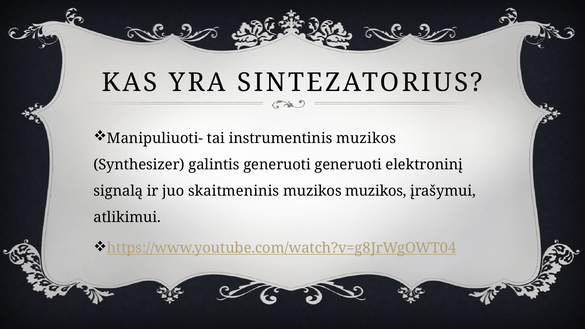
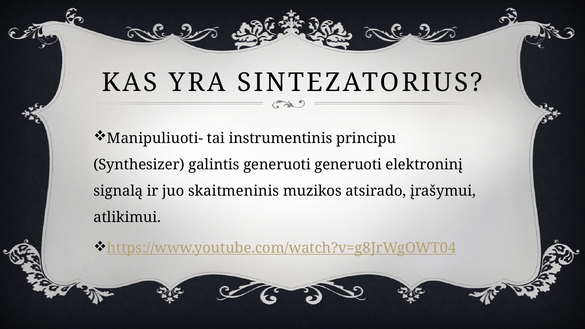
instrumentinis muzikos: muzikos -> principu (366, 138)
muzikos muzikos: muzikos -> atsirado (376, 191)
